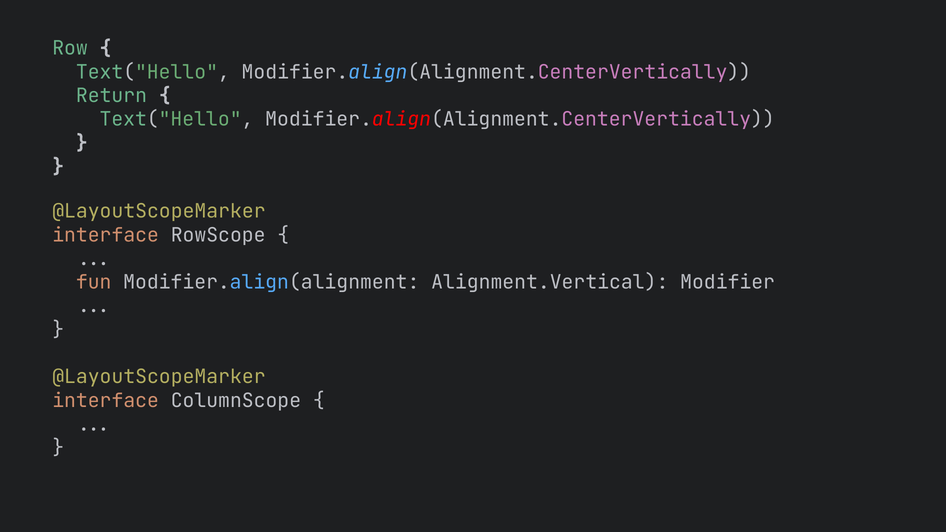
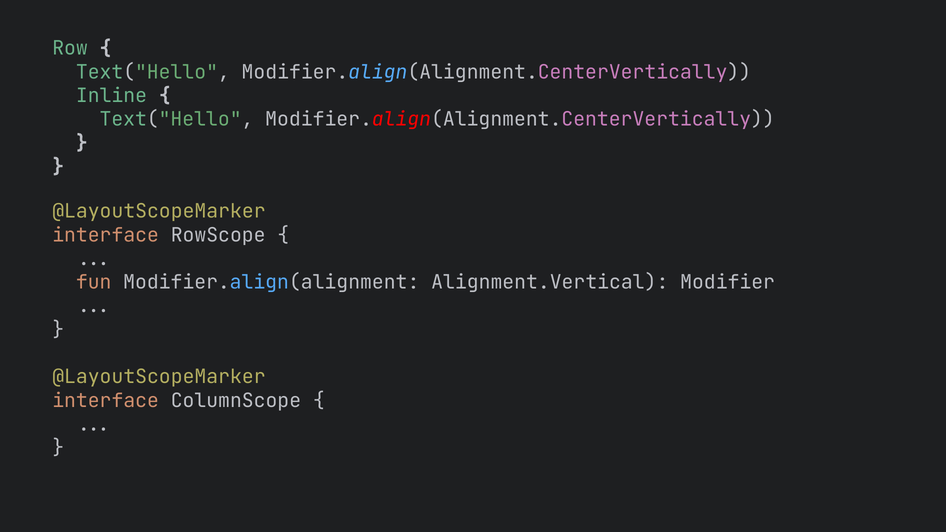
Return: Return -> Inline (111, 96)
